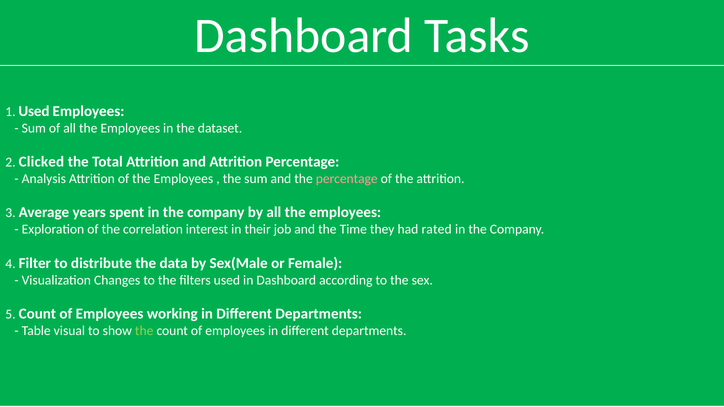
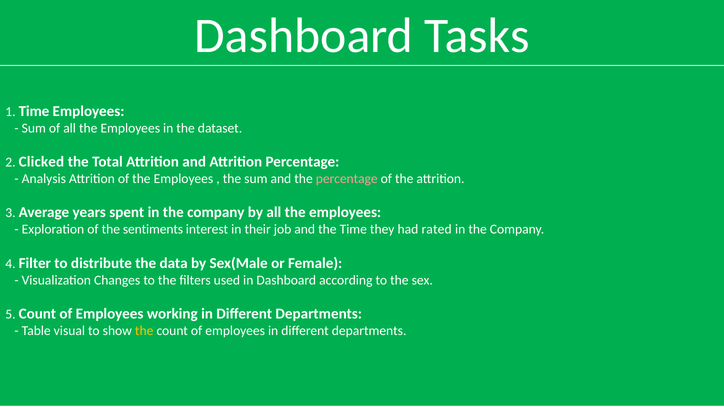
1 Used: Used -> Time (34, 111)
correlation: correlation -> sentiments (153, 230)
the colour: light green -> yellow (144, 331)
